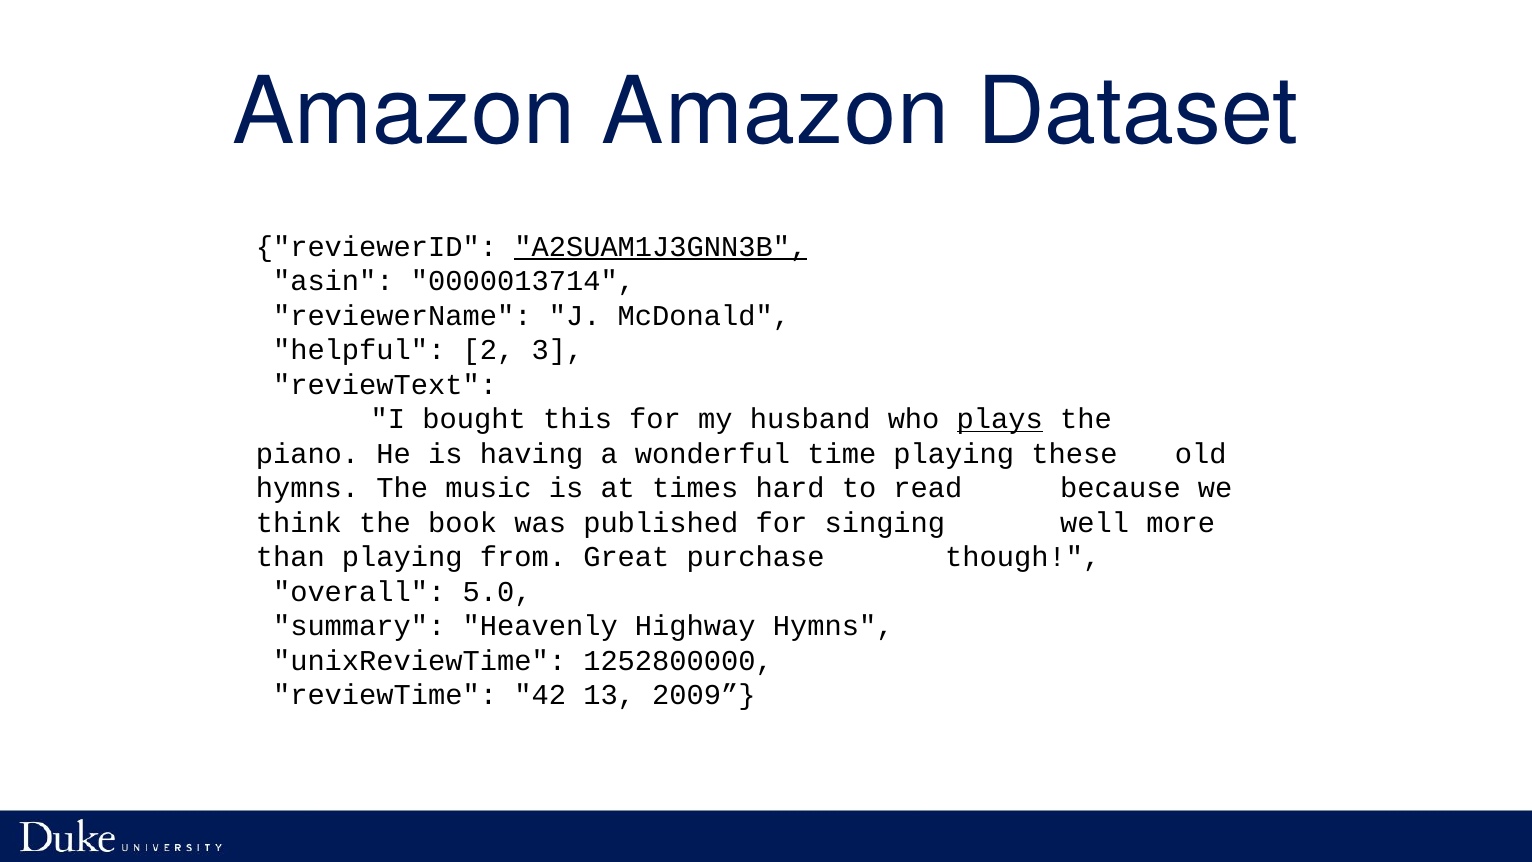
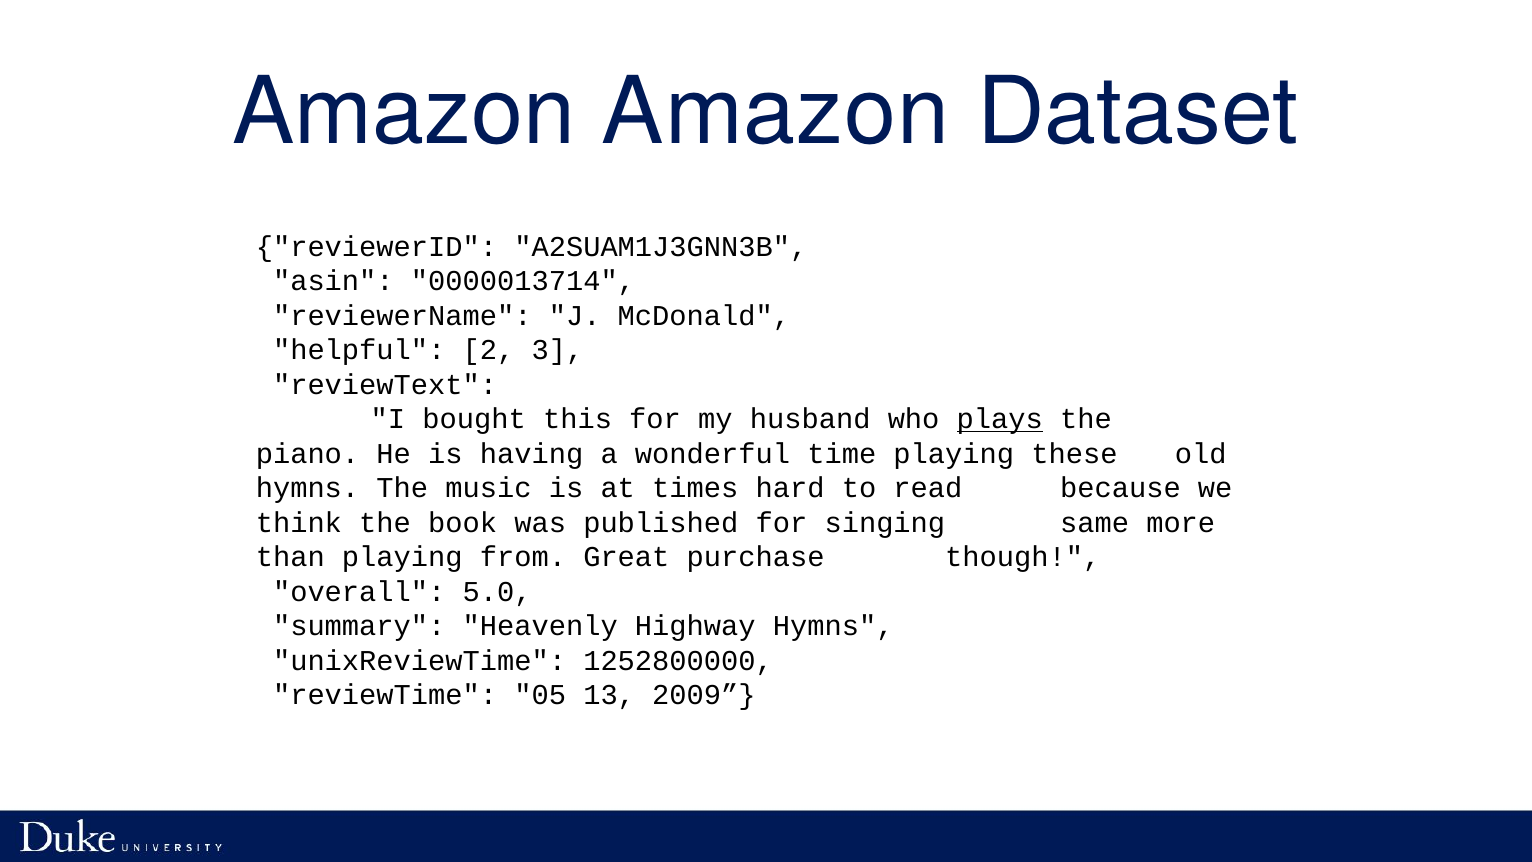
A2SUAM1J3GNN3B underline: present -> none (661, 247)
well: well -> same (1095, 522)
42: 42 -> 05 (540, 695)
